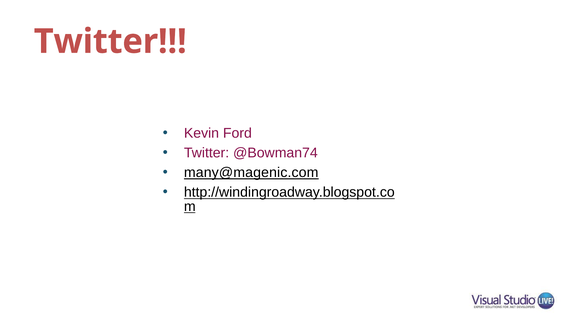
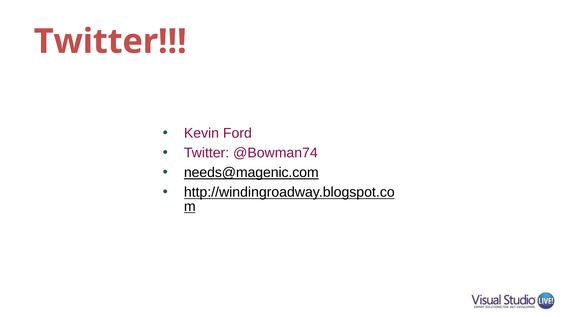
many@magenic.com: many@magenic.com -> needs@magenic.com (251, 172)
